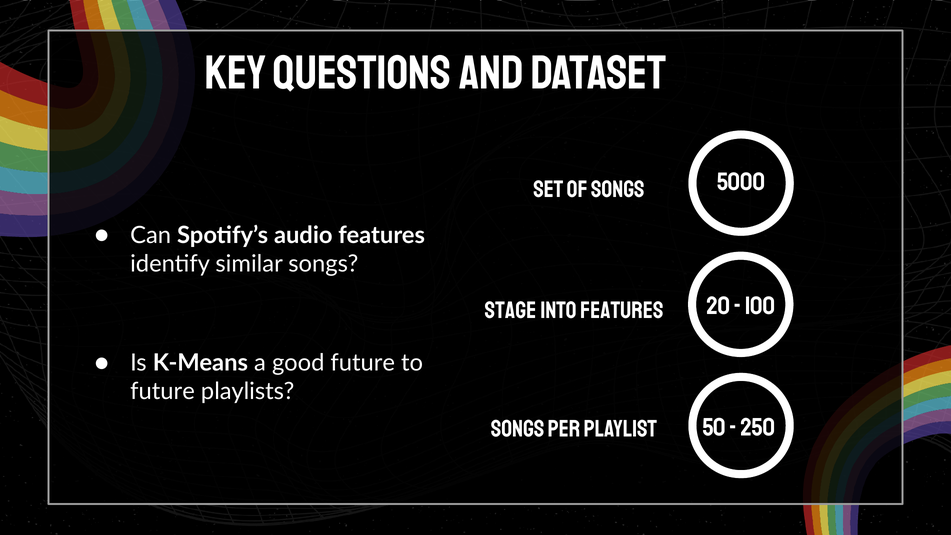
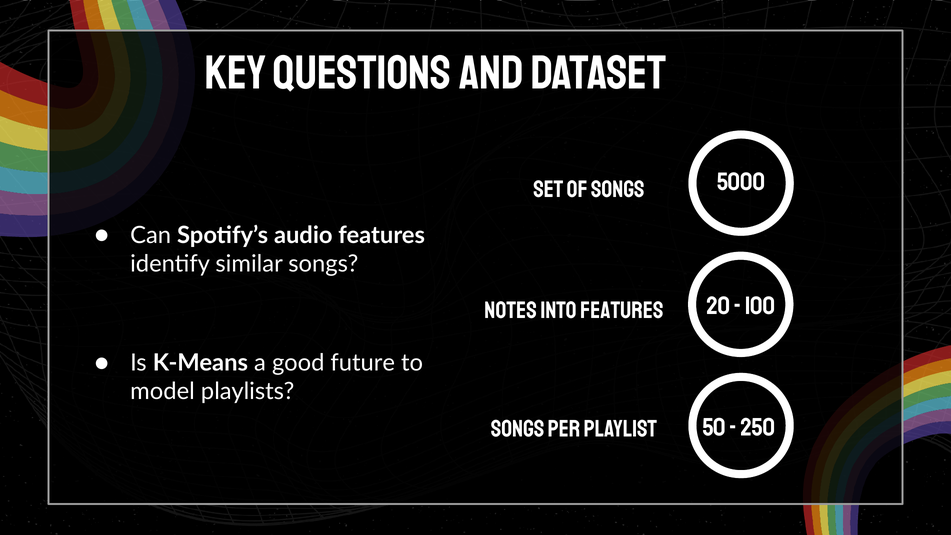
Stage: Stage -> Notes (511, 310)
future: future -> model (163, 392)
